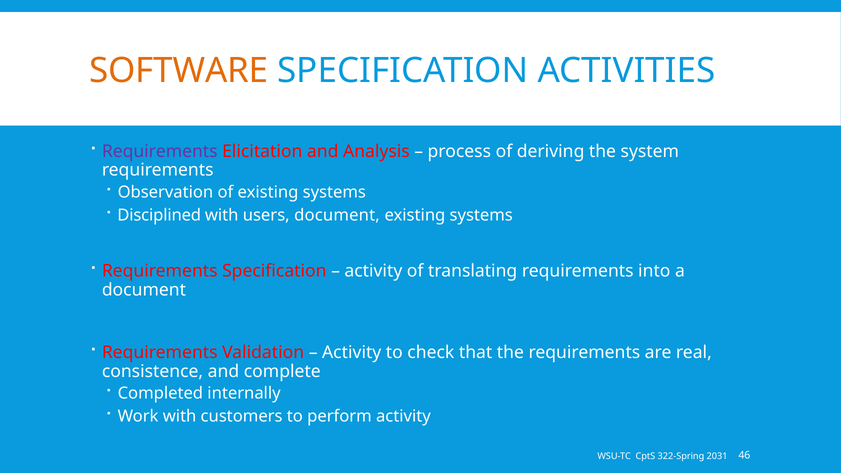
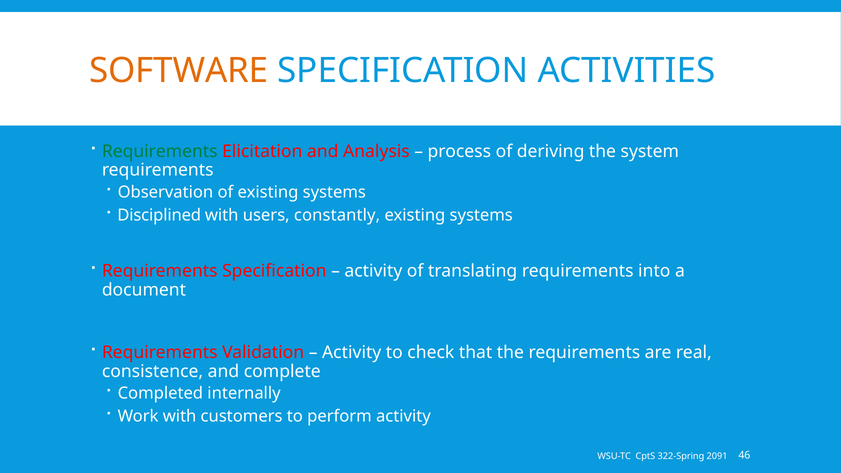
Requirements colour: purple -> green (160, 151)
users document: document -> constantly (337, 215)
2031: 2031 -> 2091 (717, 456)
